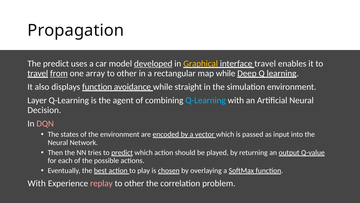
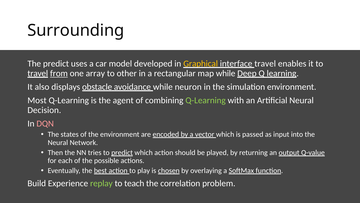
Propagation: Propagation -> Surrounding (76, 30)
developed underline: present -> none (153, 63)
displays function: function -> obstacle (97, 87)
straight: straight -> neuron (188, 87)
Layer: Layer -> Most (37, 100)
Q-Learning colour: light blue -> light green (206, 100)
With: With -> Build (37, 183)
replay colour: pink -> light green (101, 183)
other: other -> teach (134, 183)
